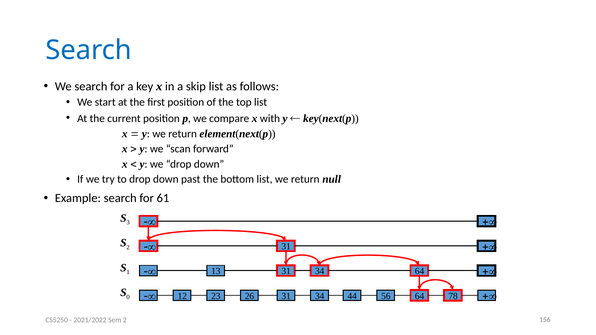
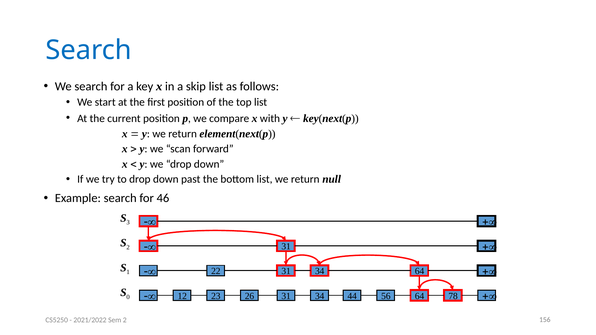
61: 61 -> 46 (163, 198)
13: 13 -> 22 (216, 271)
